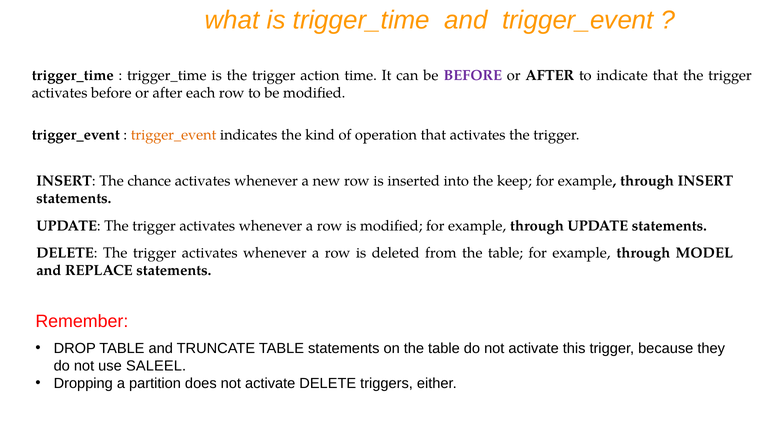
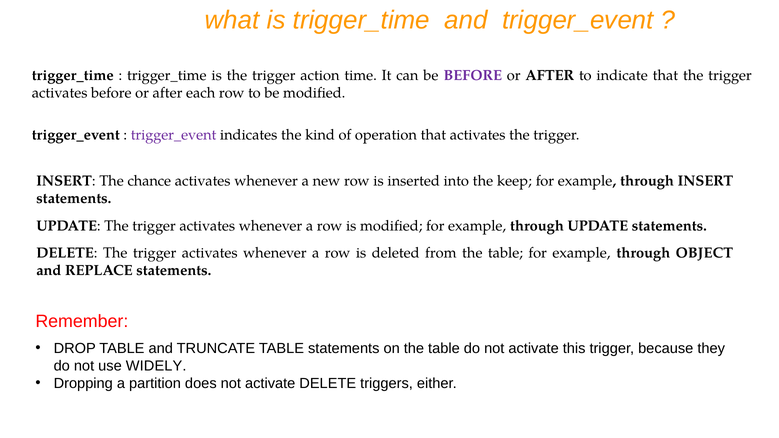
trigger_event colour: orange -> purple (174, 135)
MODEL: MODEL -> OBJECT (704, 253)
SALEEL: SALEEL -> WIDELY (156, 366)
